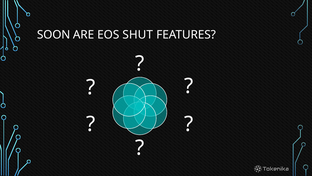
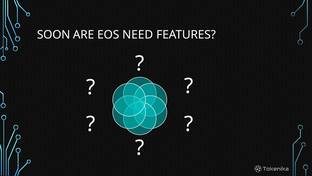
SHUT: SHUT -> NEED (138, 35)
